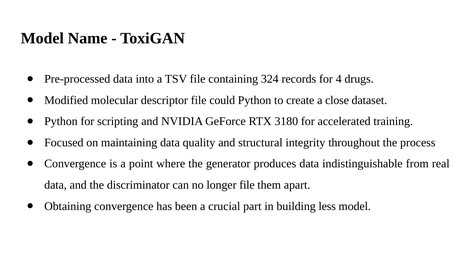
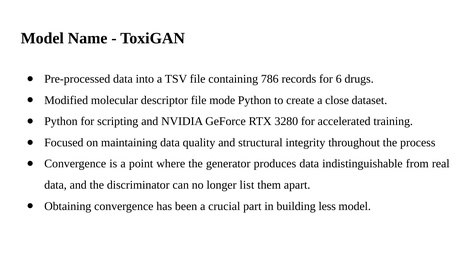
324: 324 -> 786 (270, 79)
4: 4 -> 6 (339, 79)
could: could -> mode (222, 100)
3180: 3180 -> 3280 (286, 121)
longer file: file -> list (247, 185)
